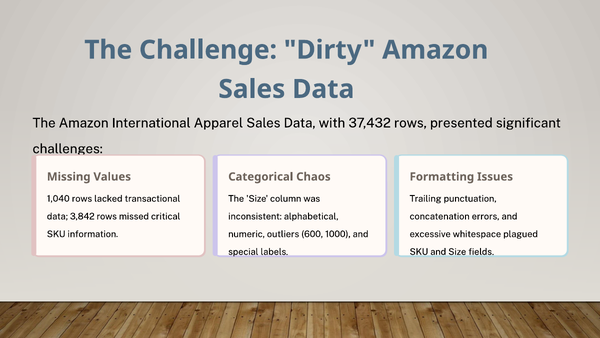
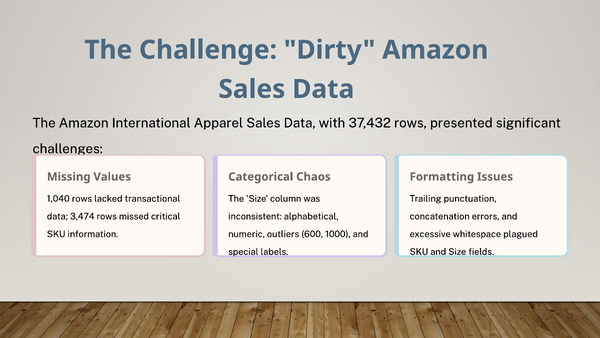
3,842: 3,842 -> 3,474 (82, 216)
